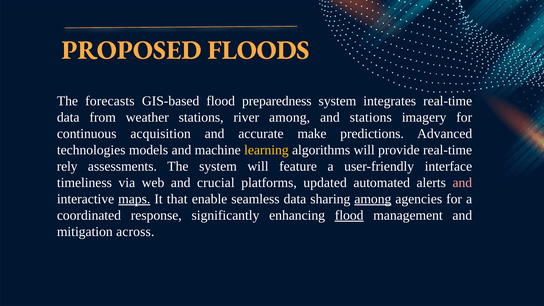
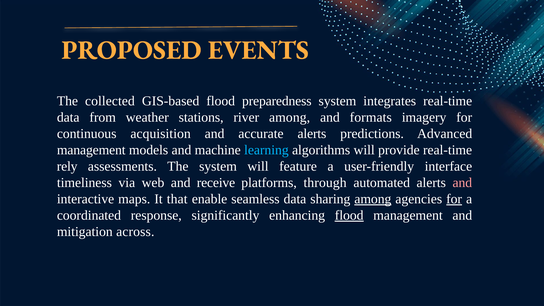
FLOODS: FLOODS -> EVENTS (258, 50)
forecasts: forecasts -> collected (110, 101)
and stations: stations -> formats (371, 117)
accurate make: make -> alerts (312, 134)
technologies: technologies -> management (91, 150)
learning colour: yellow -> light blue (266, 150)
crucial: crucial -> receive (216, 183)
updated: updated -> through (325, 183)
maps underline: present -> none (134, 199)
for underline: none -> present (454, 199)
